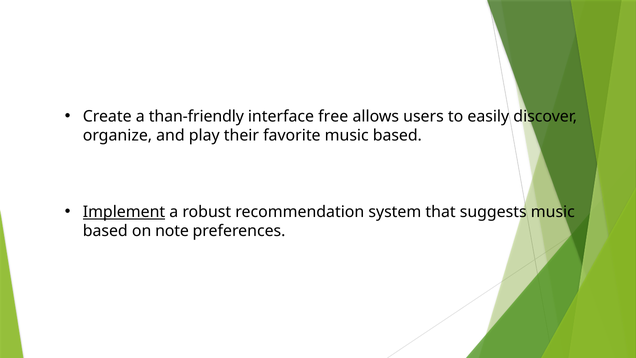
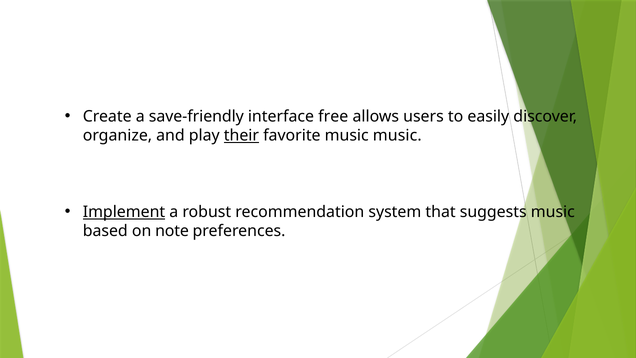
than-friendly: than-friendly -> save-friendly (196, 116)
their underline: none -> present (241, 135)
favorite music based: based -> music (397, 135)
